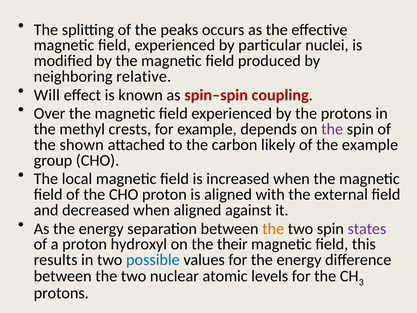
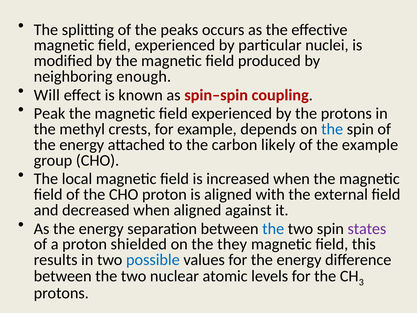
relative: relative -> enough (144, 76)
Over: Over -> Peak (50, 113)
the colour: purple -> blue (332, 129)
shown: shown -> energy (82, 145)
the colour: orange -> blue (273, 228)
hydroxyl: hydroxyl -> shielded (139, 244)
their: their -> they (232, 244)
